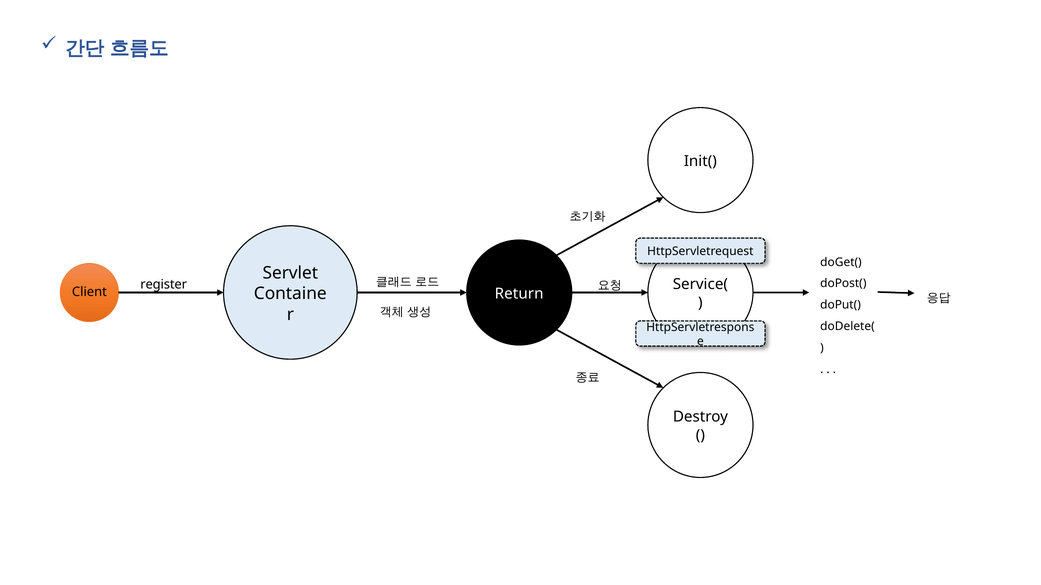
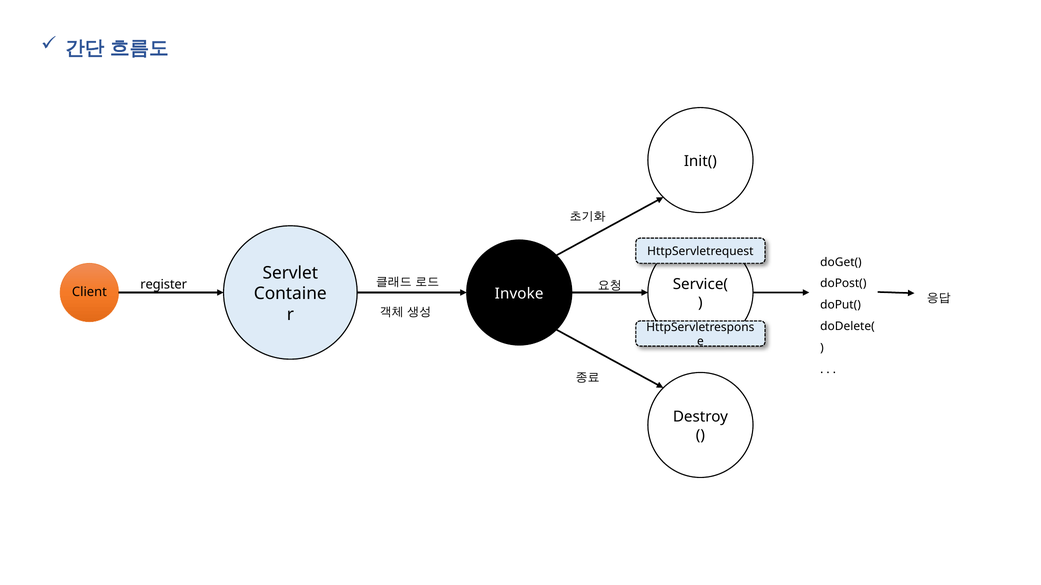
Return: Return -> Invoke (519, 294)
